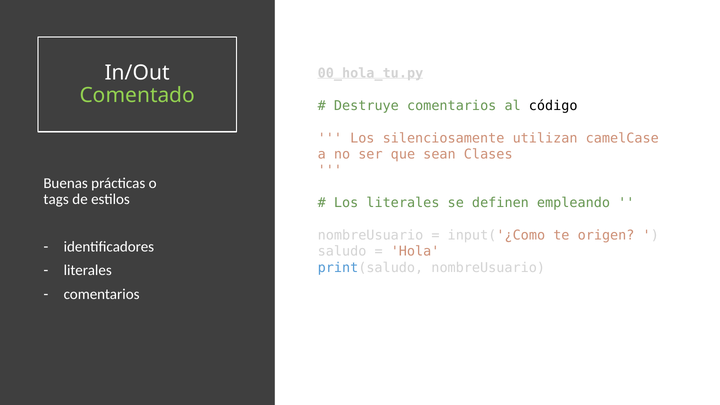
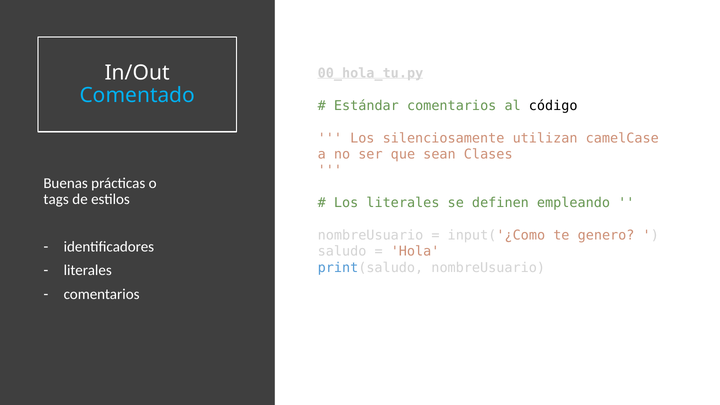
Comentado colour: light green -> light blue (137, 95)
Destruye: Destruye -> Estándar (366, 106)
origen: origen -> genero (606, 235)
